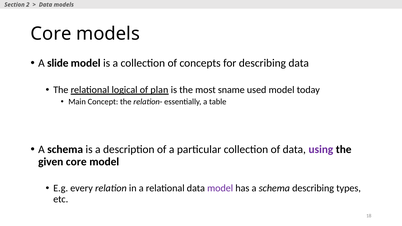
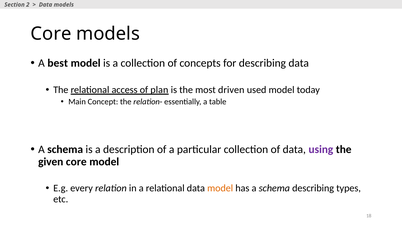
slide: slide -> best (58, 63)
logical: logical -> access (125, 90)
sname: sname -> driven (231, 90)
model colour: purple -> orange (220, 188)
